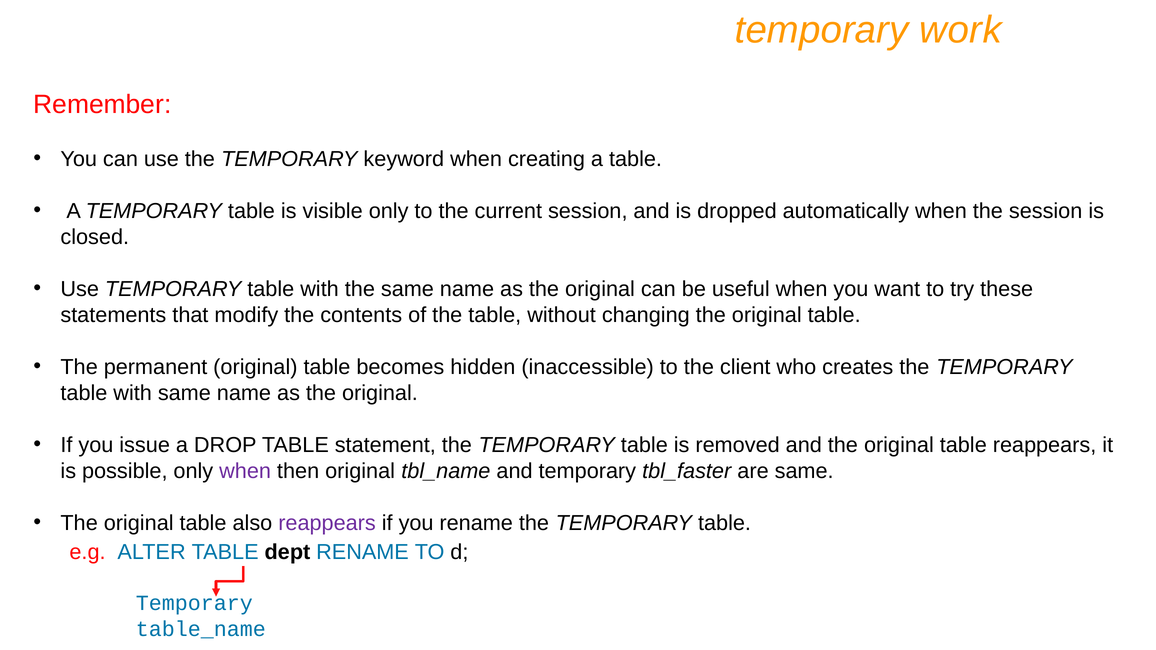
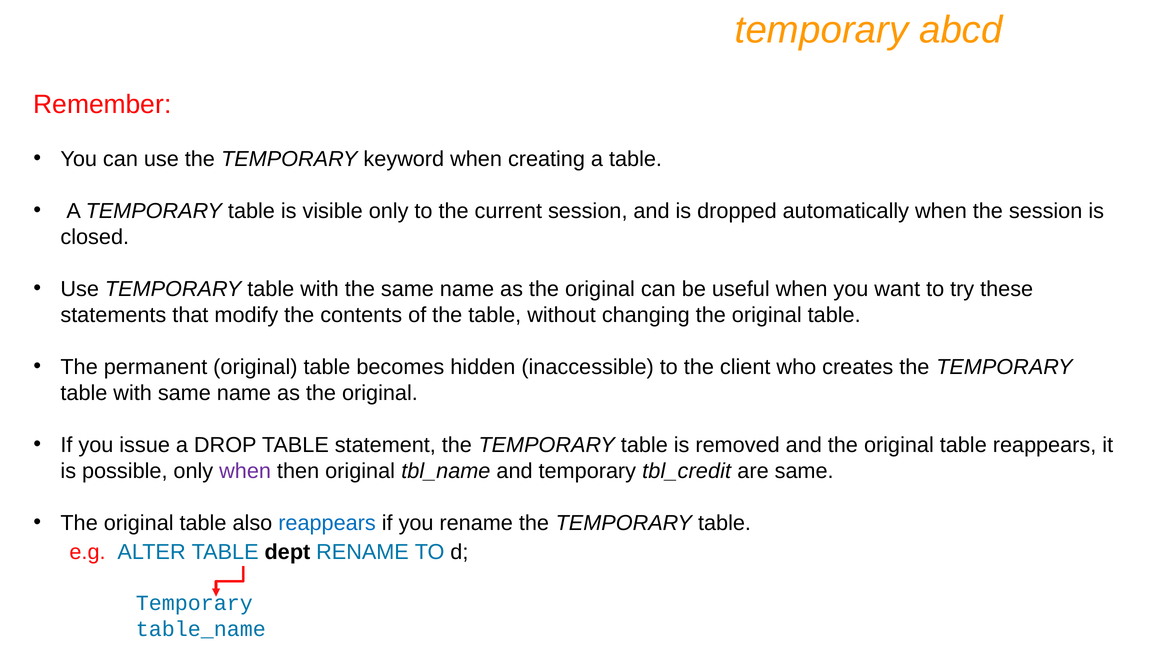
work: work -> abcd (961, 30)
tbl_faster: tbl_faster -> tbl_credit (687, 471)
reappears colour: purple -> blue (327, 523)
